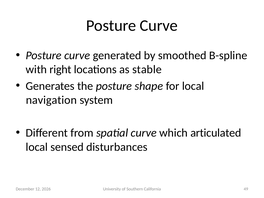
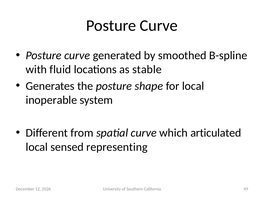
right: right -> fluid (60, 69)
navigation: navigation -> inoperable (51, 100)
disturbances: disturbances -> representing (117, 147)
